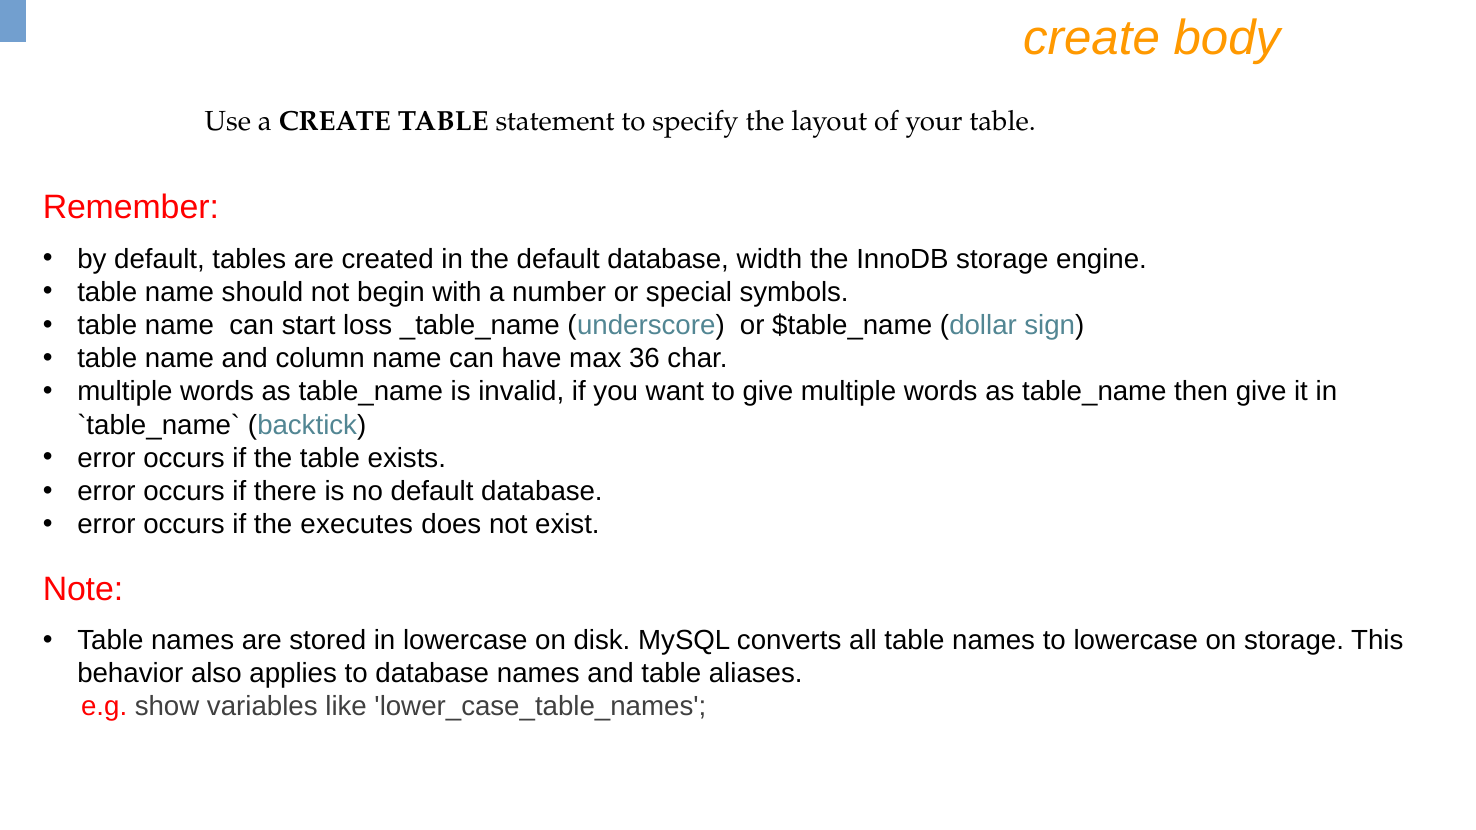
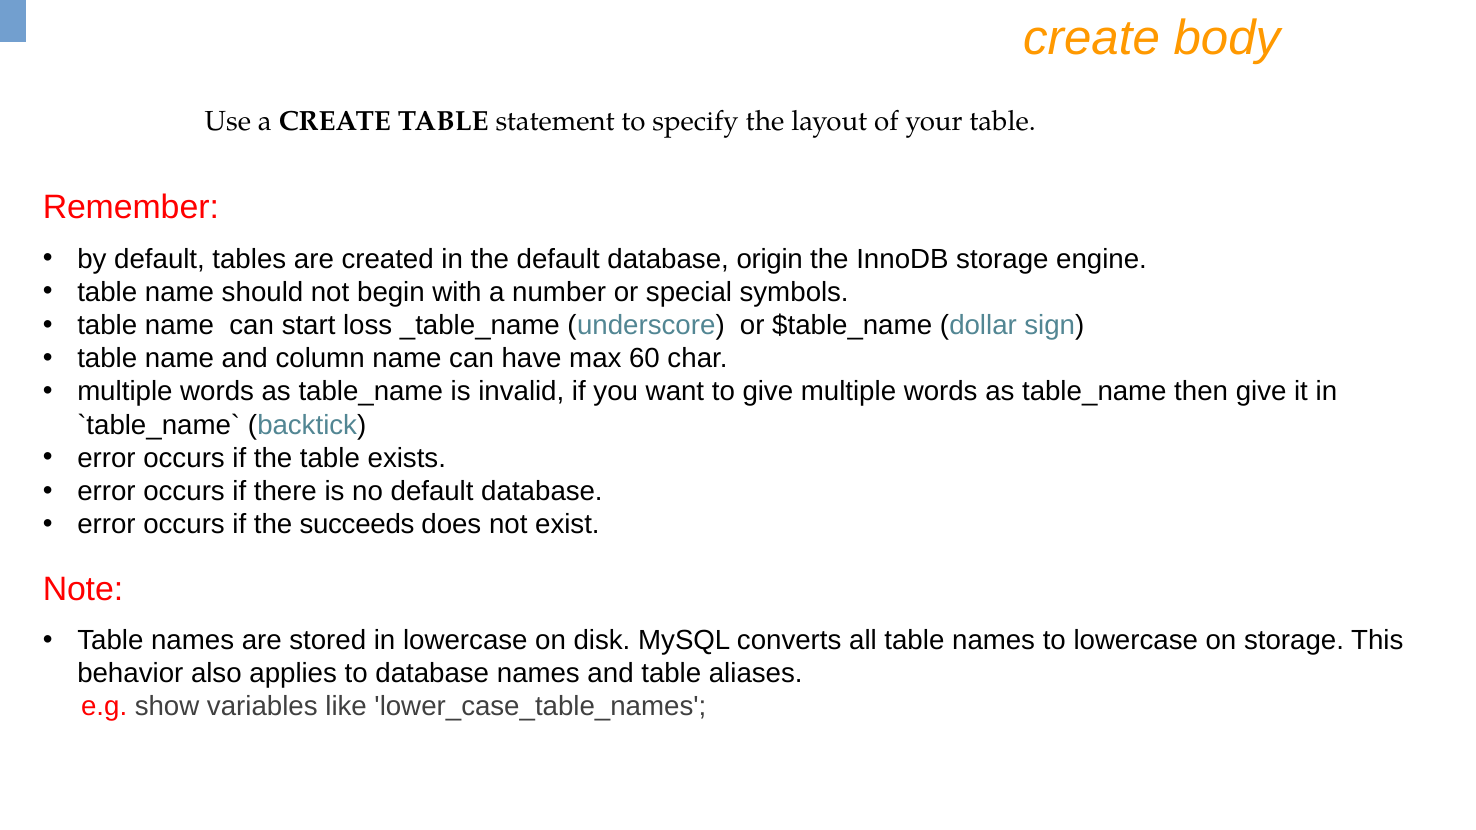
width: width -> origin (770, 259)
36: 36 -> 60 (644, 359)
executes: executes -> succeeds (357, 525)
